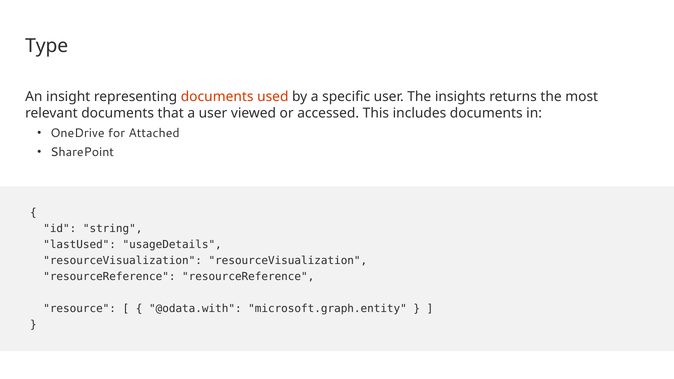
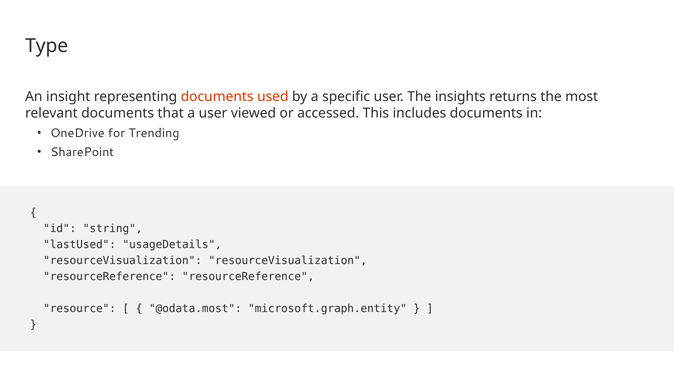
Attached: Attached -> Trending (154, 133)
@odata.with: @odata.with -> @odata.most (195, 309)
